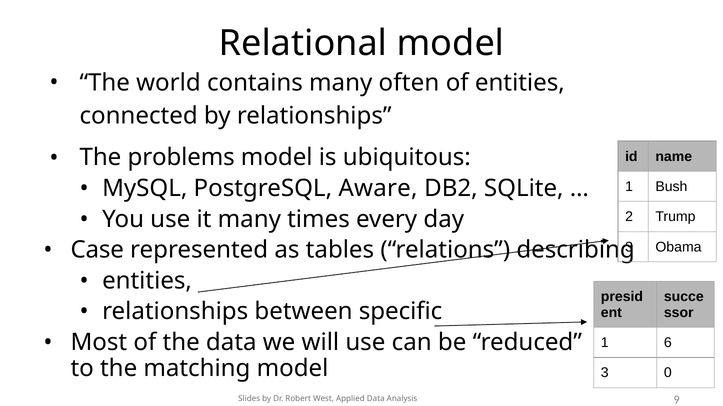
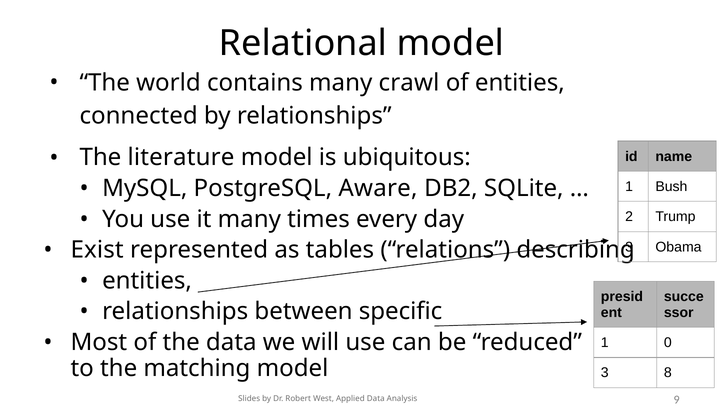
often: often -> crawl (409, 83)
problems: problems -> literature (181, 158)
Case: Case -> Exist (97, 250)
6: 6 -> 0 (668, 343)
0: 0 -> 8 (668, 373)
